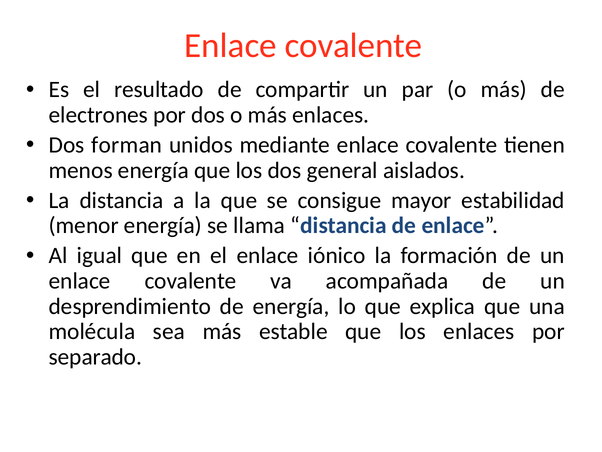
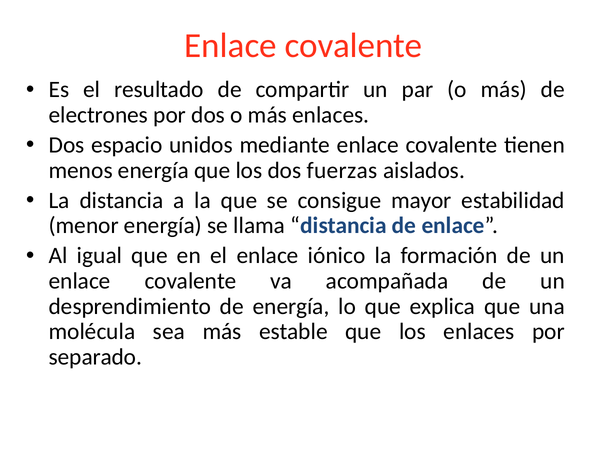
forman: forman -> espacio (127, 145)
general: general -> fuerzas (342, 170)
